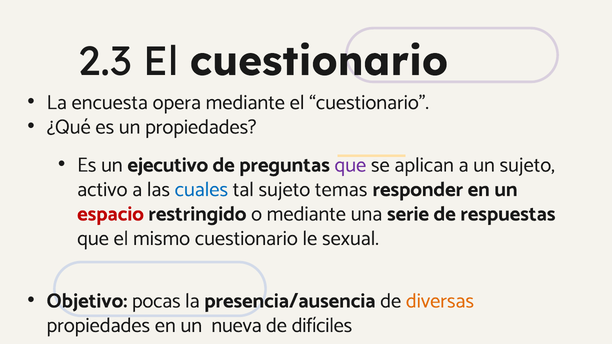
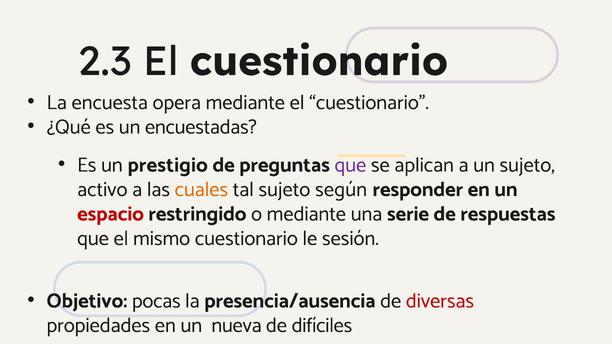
un propiedades: propiedades -> encuestadas (201, 127)
ejecutivo: ejecutivo -> prestigio (168, 165)
cuales colour: blue -> orange (201, 189)
temas: temas -> según (341, 189)
sexual: sexual -> sesión (350, 238)
diversas colour: orange -> red (440, 301)
